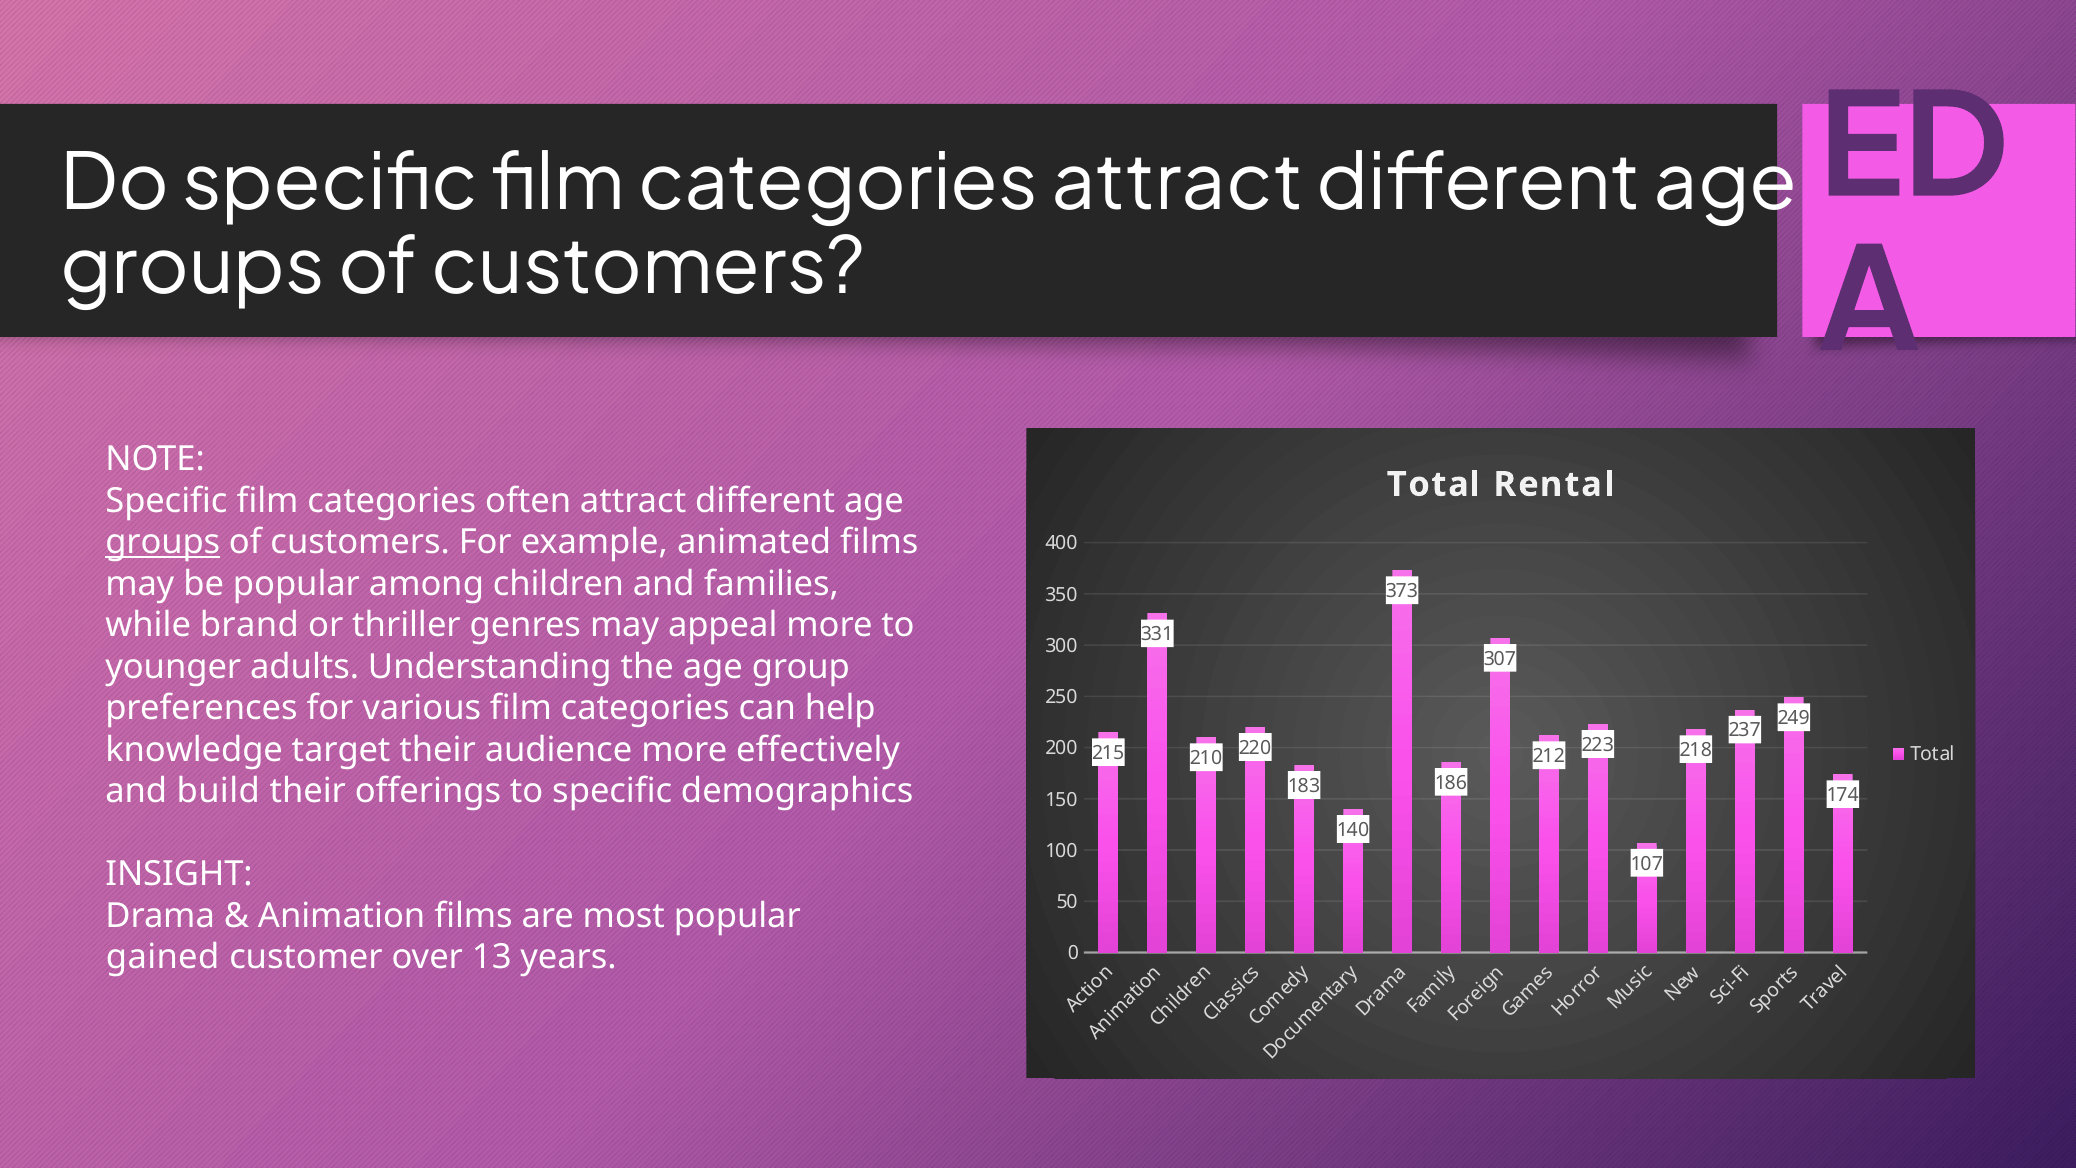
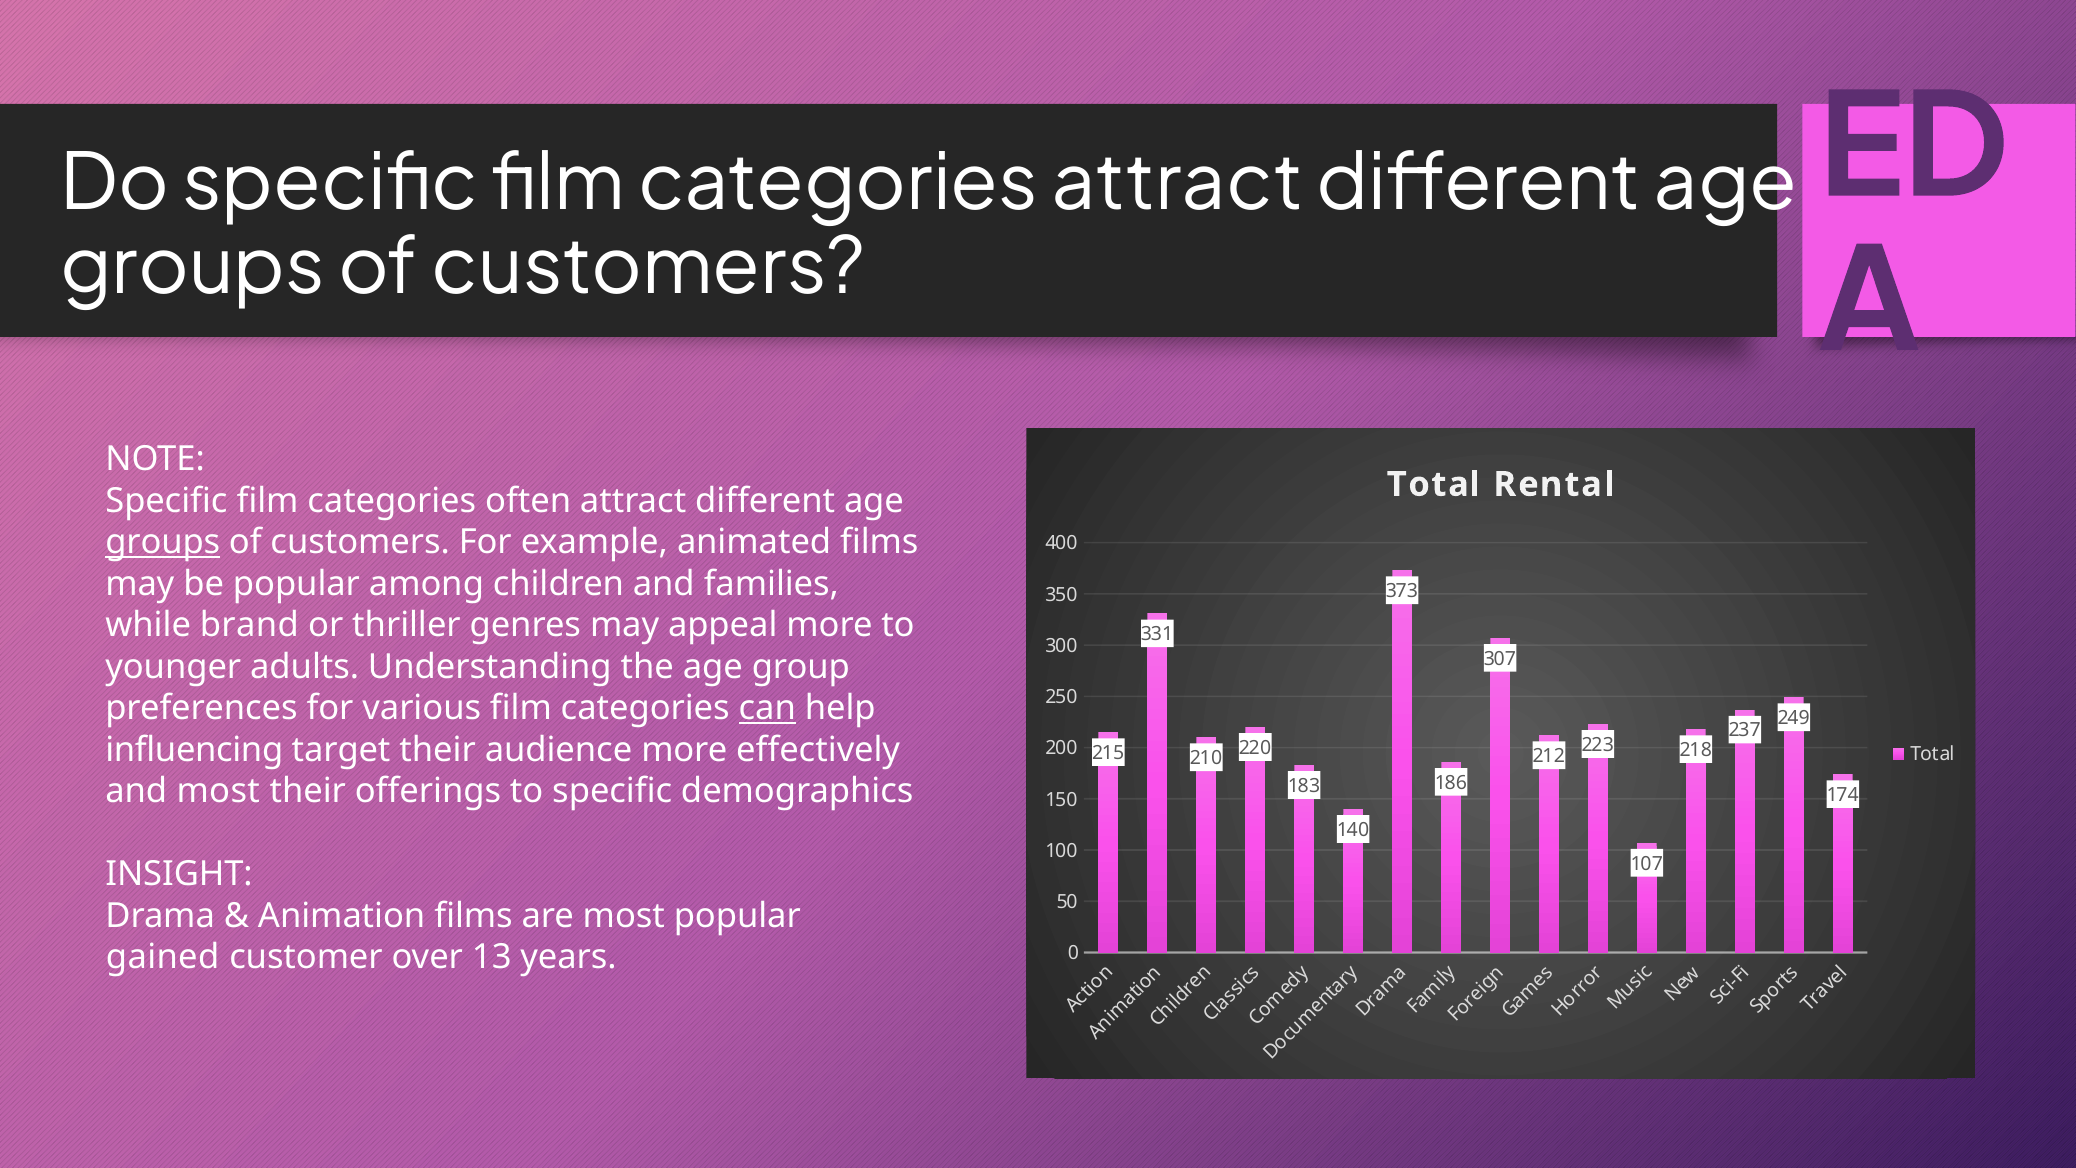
can underline: none -> present (767, 708)
knowledge: knowledge -> influencing (194, 750)
and build: build -> most (218, 791)
